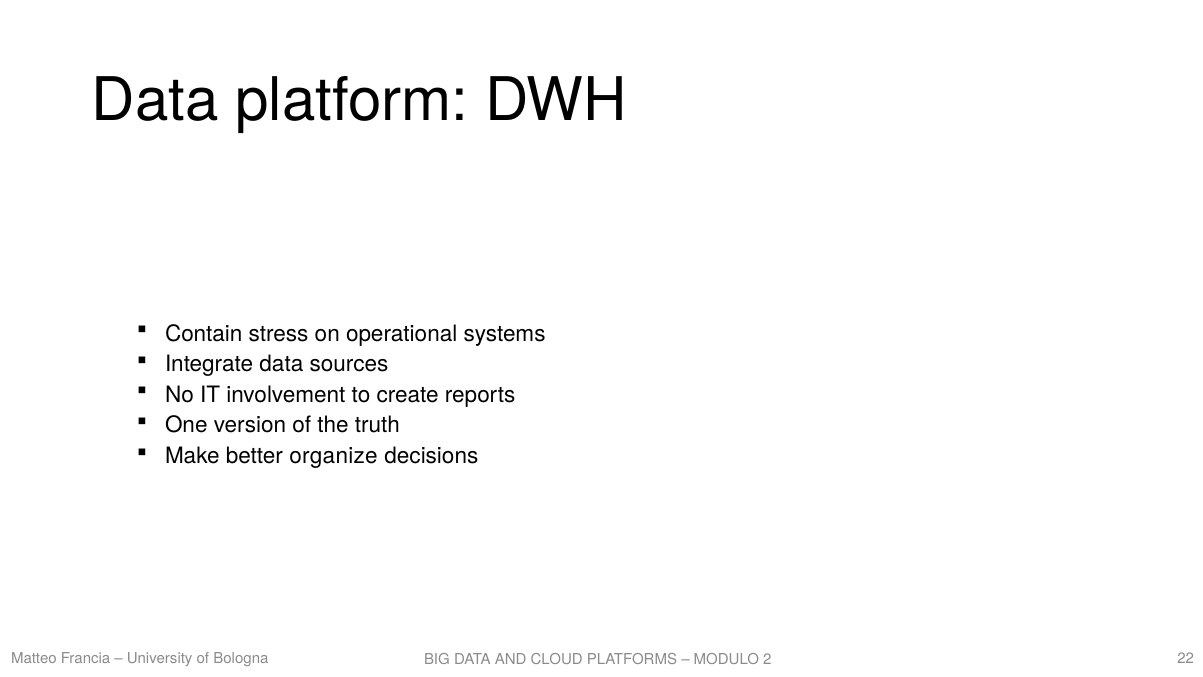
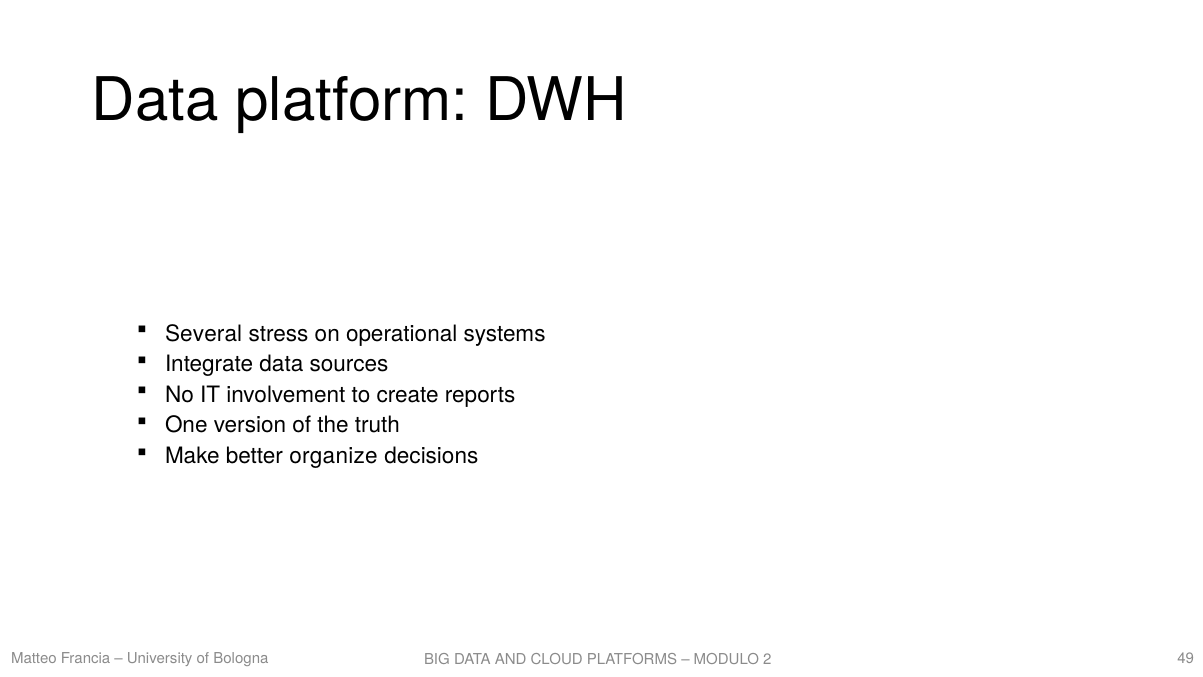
Contain: Contain -> Several (204, 333)
22: 22 -> 49 (1186, 658)
